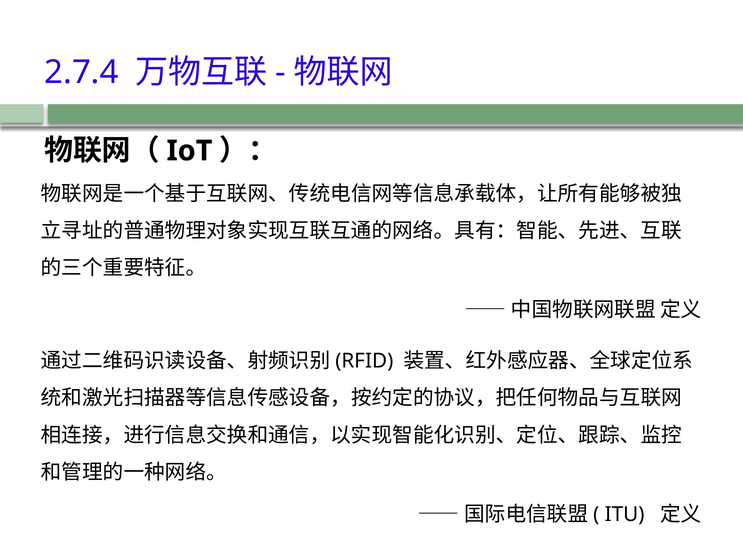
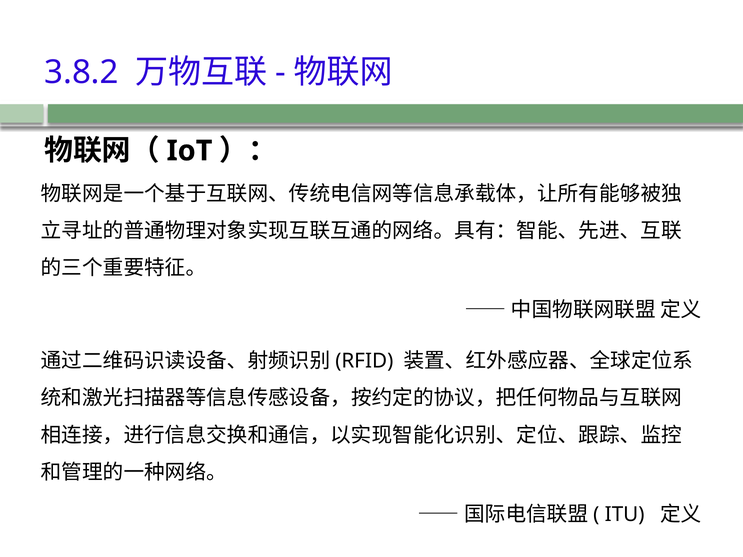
2.7.4: 2.7.4 -> 3.8.2 (81, 72)
